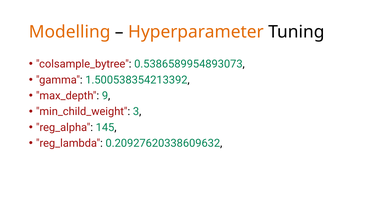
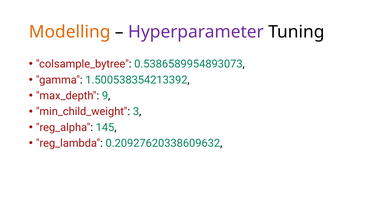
Hyperparameter colour: orange -> purple (196, 32)
